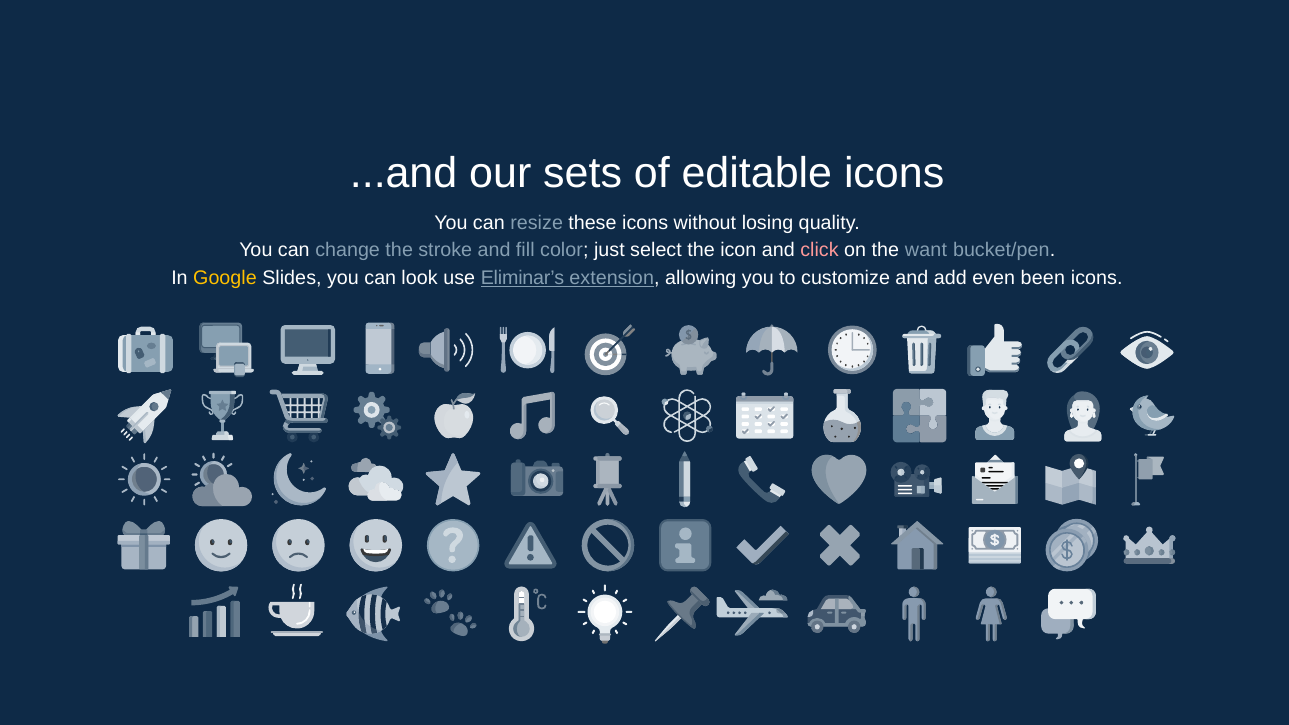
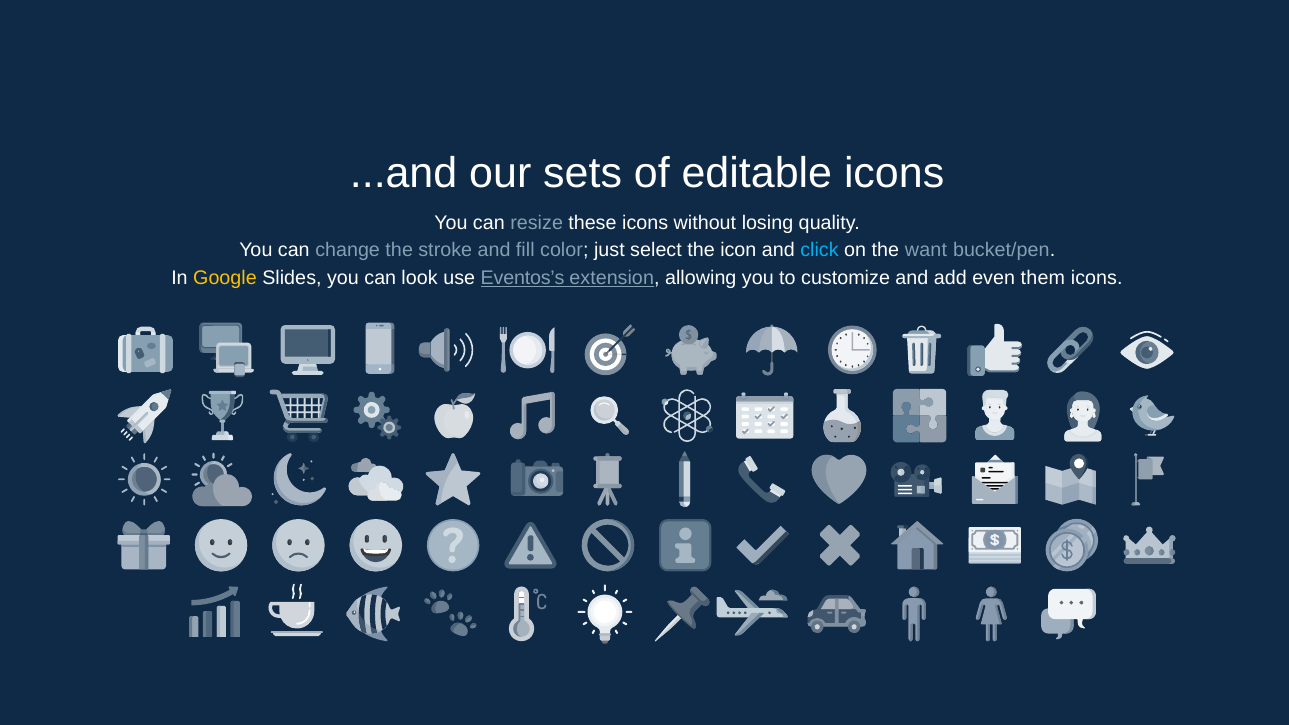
click colour: pink -> light blue (819, 250)
Eliminar’s: Eliminar’s -> Eventos’s (523, 278)
been: been -> them (1043, 278)
